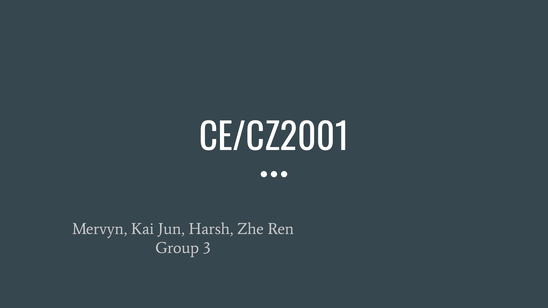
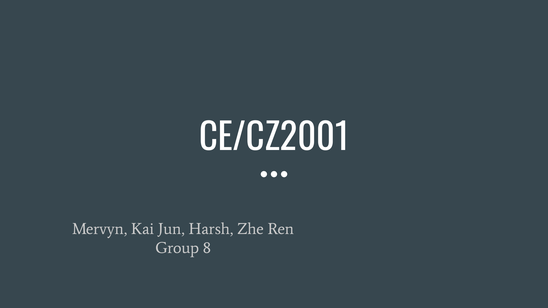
3: 3 -> 8 (207, 248)
